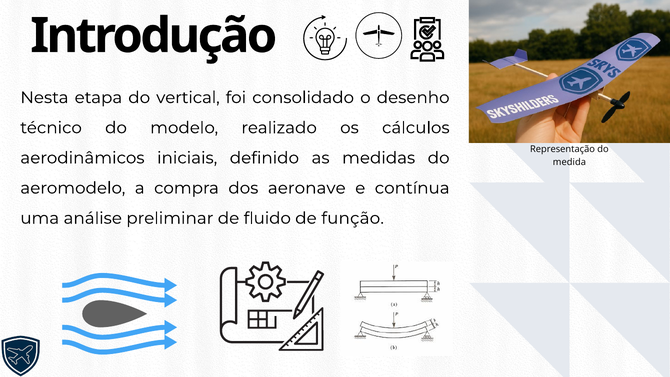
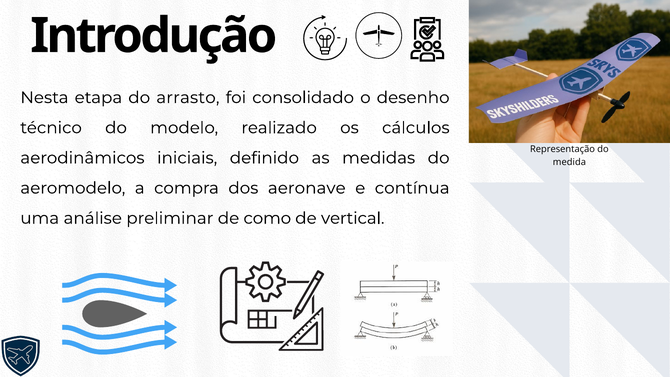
vertical: vertical -> arrasto (188, 98)
fluido: fluido -> como (267, 218)
função: função -> vertical (353, 218)
